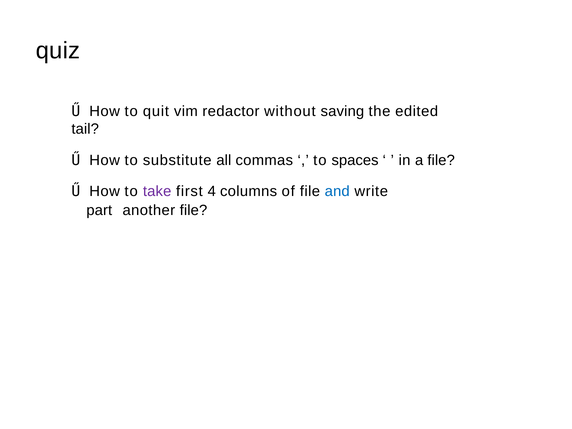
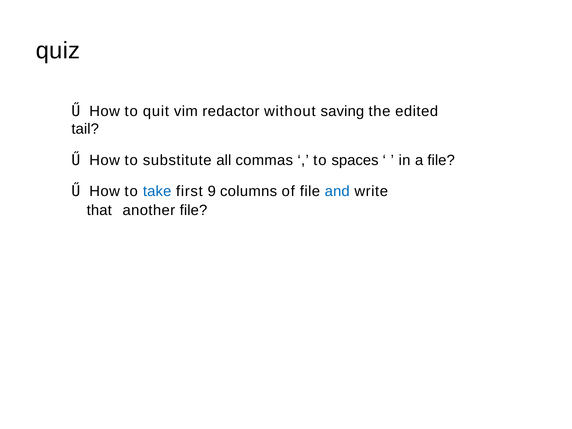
take colour: purple -> blue (157, 191)
4: 4 -> 9 (212, 191)
part: part -> that (99, 210)
